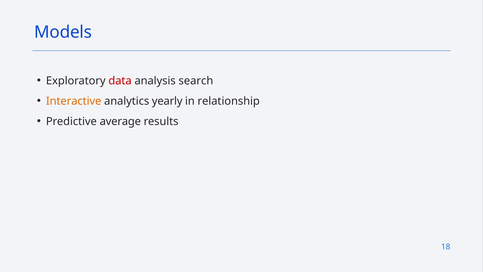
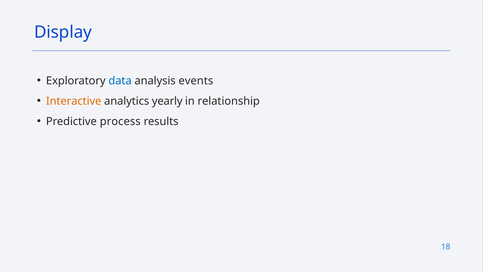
Models: Models -> Display (63, 32)
data colour: red -> blue (120, 81)
search: search -> events (196, 81)
average: average -> process (120, 121)
